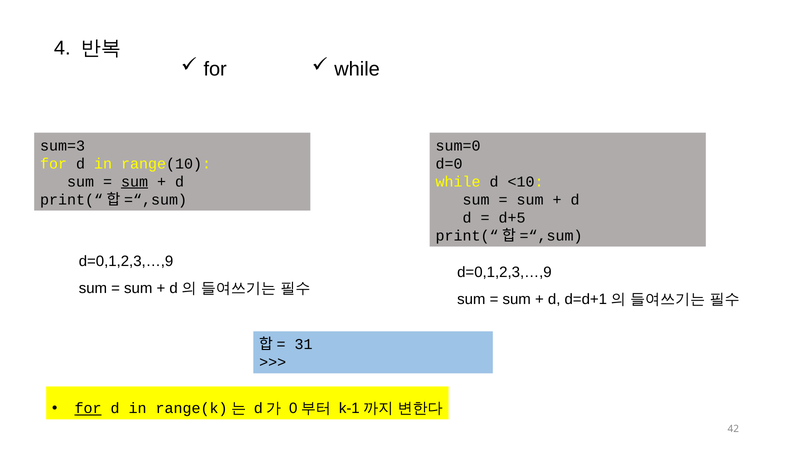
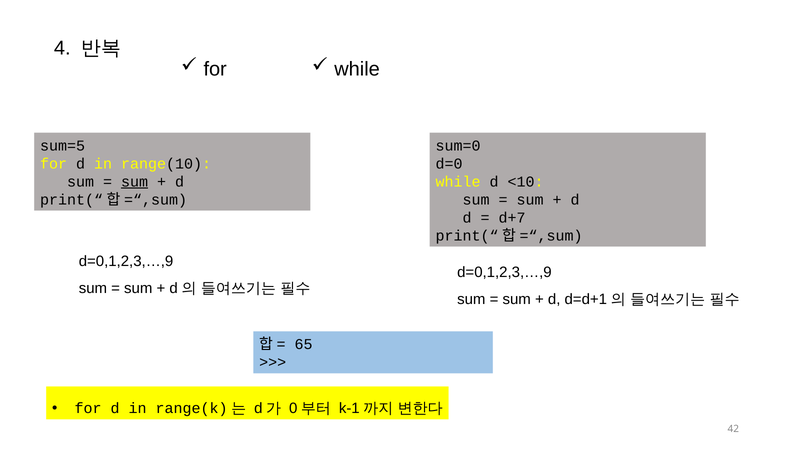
sum=3: sum=3 -> sum=5 (63, 146)
d+5: d+5 -> d+7 (512, 218)
31: 31 -> 65 (304, 344)
for underline: present -> none (88, 408)
